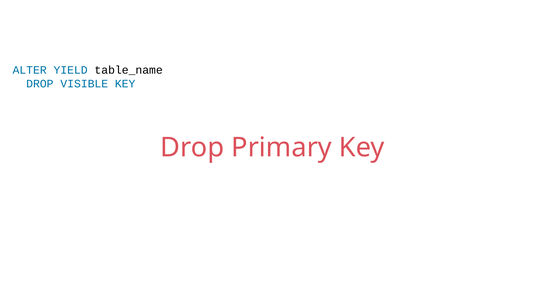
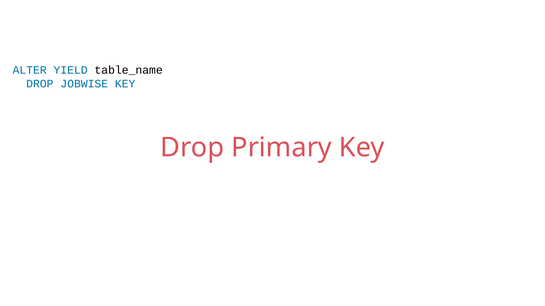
VISIBLE: VISIBLE -> JOBWISE (84, 84)
